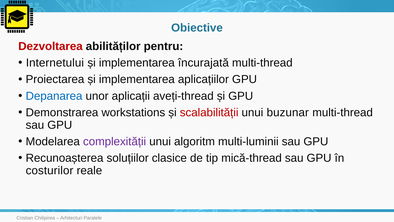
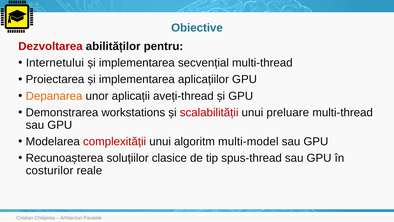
încurajată: încurajată -> secvențial (203, 63)
Depanarea colour: blue -> orange (54, 96)
buzunar: buzunar -> preluare (288, 112)
complexității colour: purple -> red (115, 141)
multi-luminii: multi-luminii -> multi-model (248, 141)
mică-thread: mică-thread -> spus-thread (252, 158)
